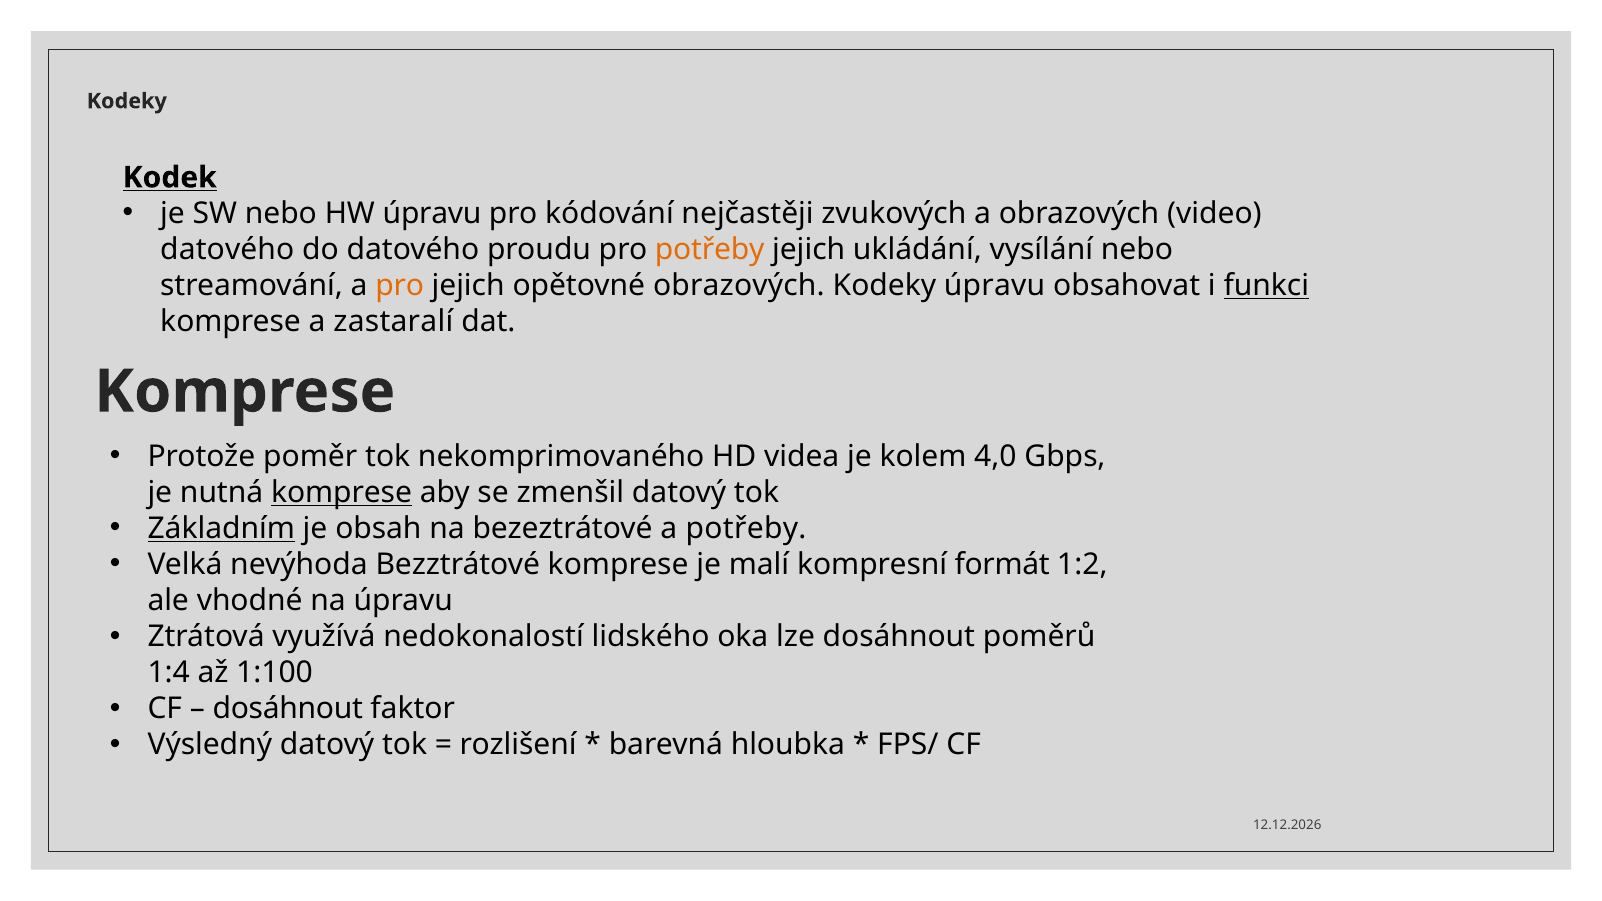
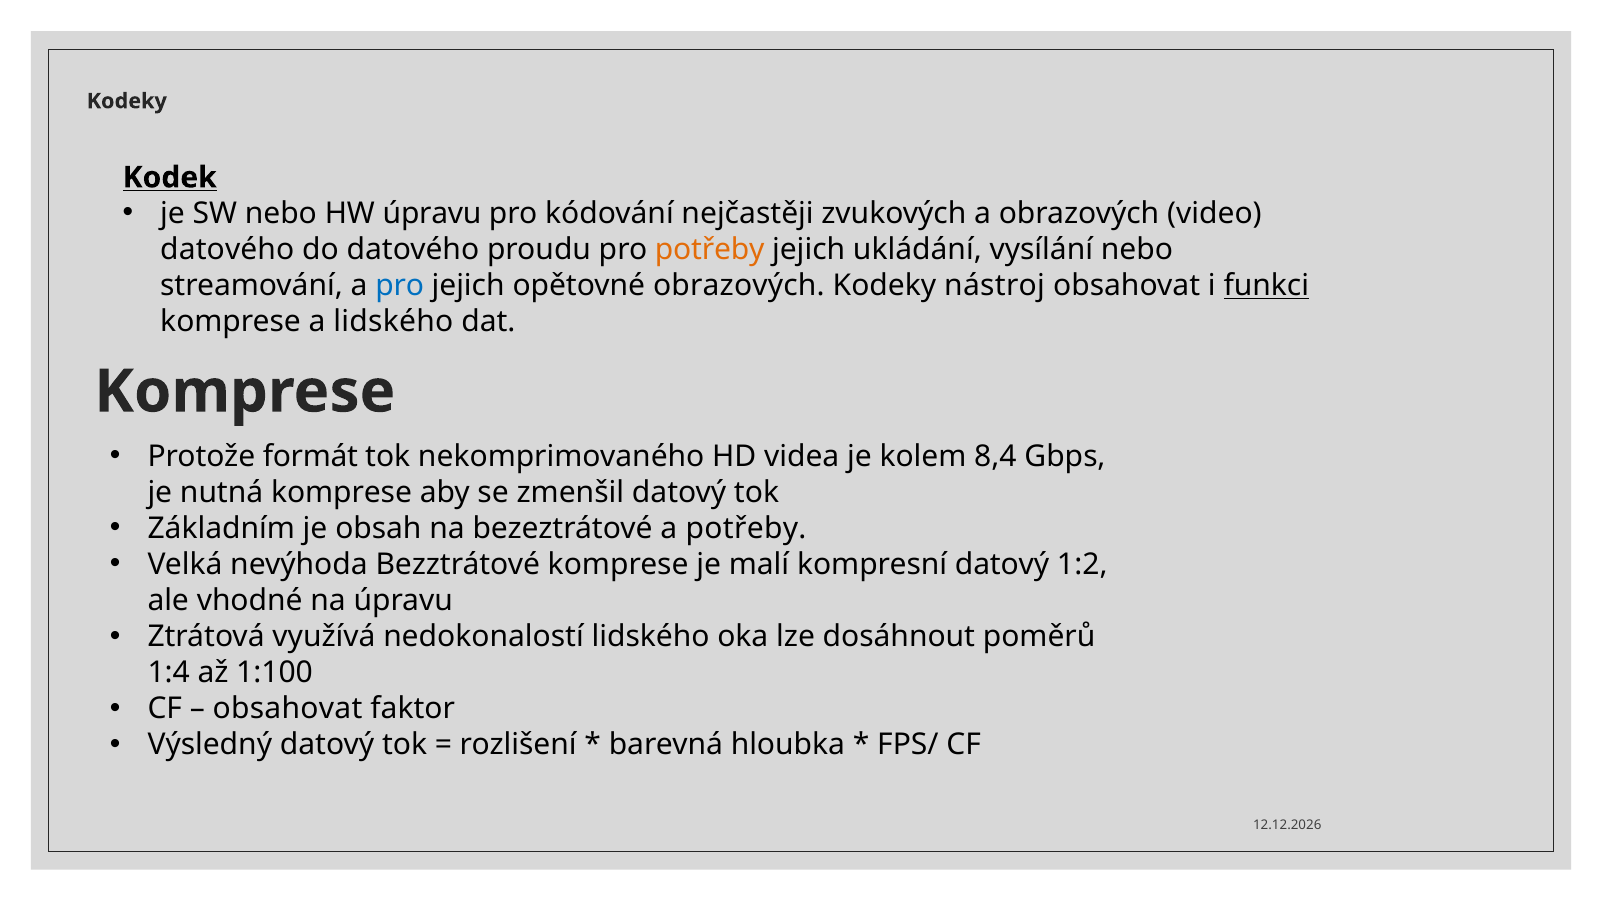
pro colour: orange -> blue (400, 286)
Kodeky úpravu: úpravu -> nástroj (995, 286)
a zastaralí: zastaralí -> lidského (393, 322)
poměr: poměr -> formát (310, 457)
4,0: 4,0 -> 8,4 (995, 457)
komprese underline: present -> none (342, 493)
Základním underline: present -> none (221, 529)
kompresní formát: formát -> datový (1002, 565)
dosáhnout: dosáhnout -> obsahovat (288, 709)
